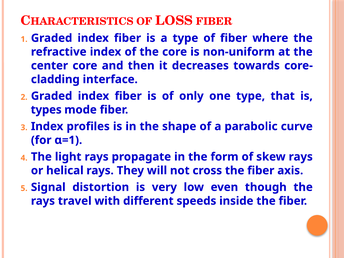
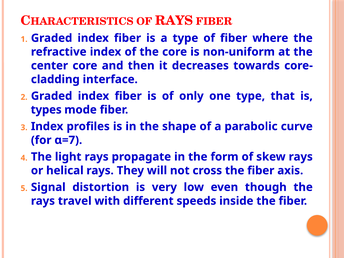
OF LOSS: LOSS -> RAYS (174, 21)
α=1: α=1 -> α=7 (68, 140)
